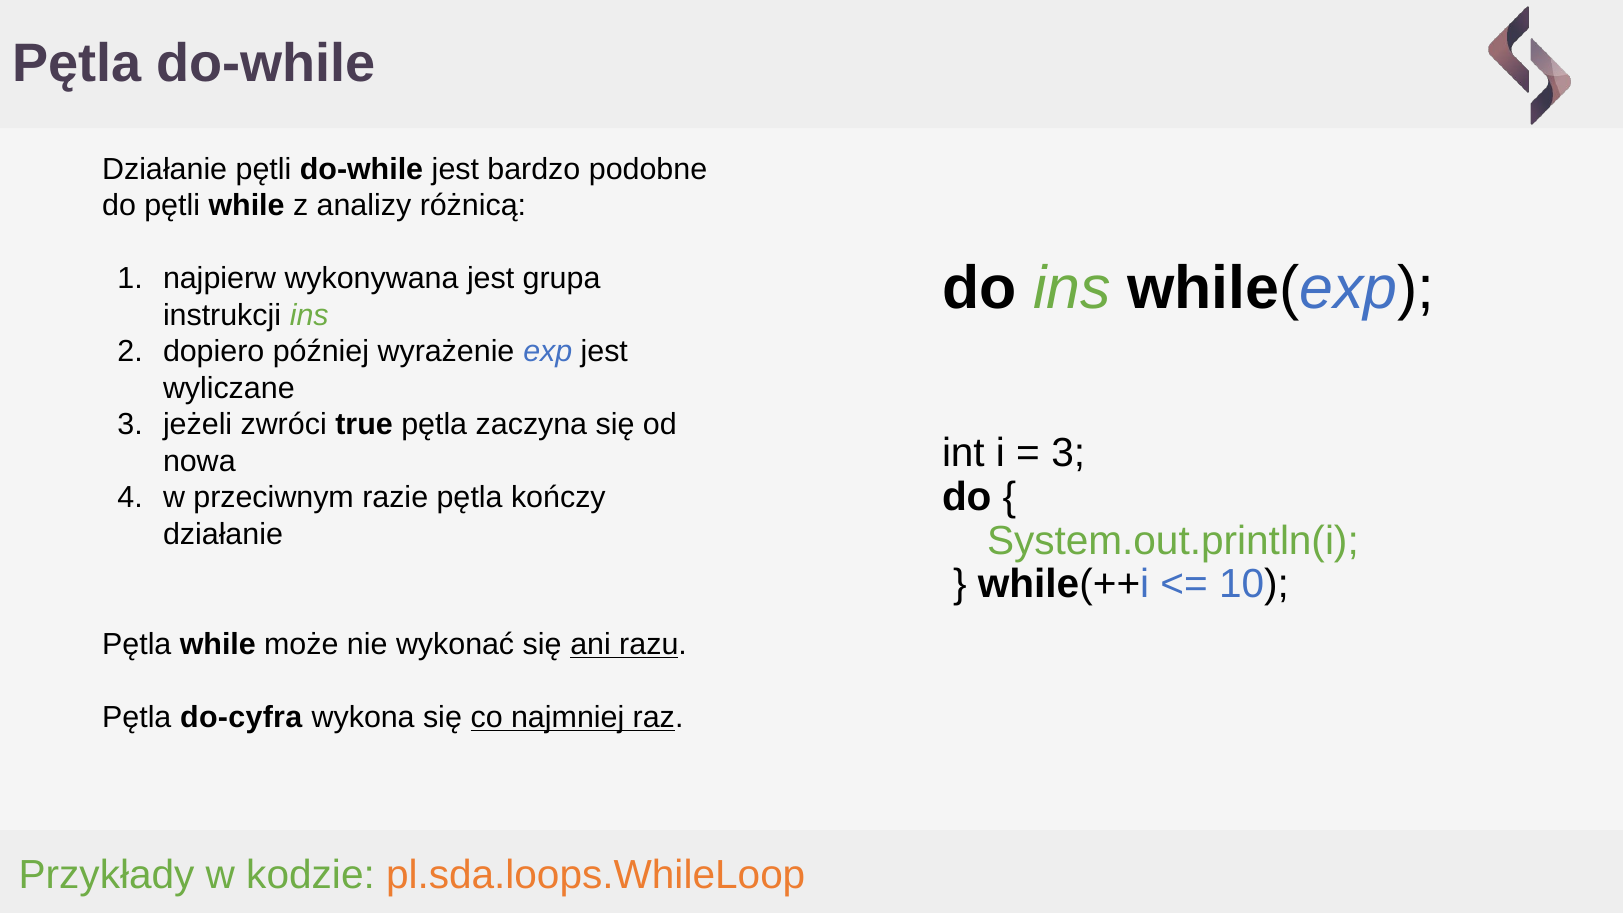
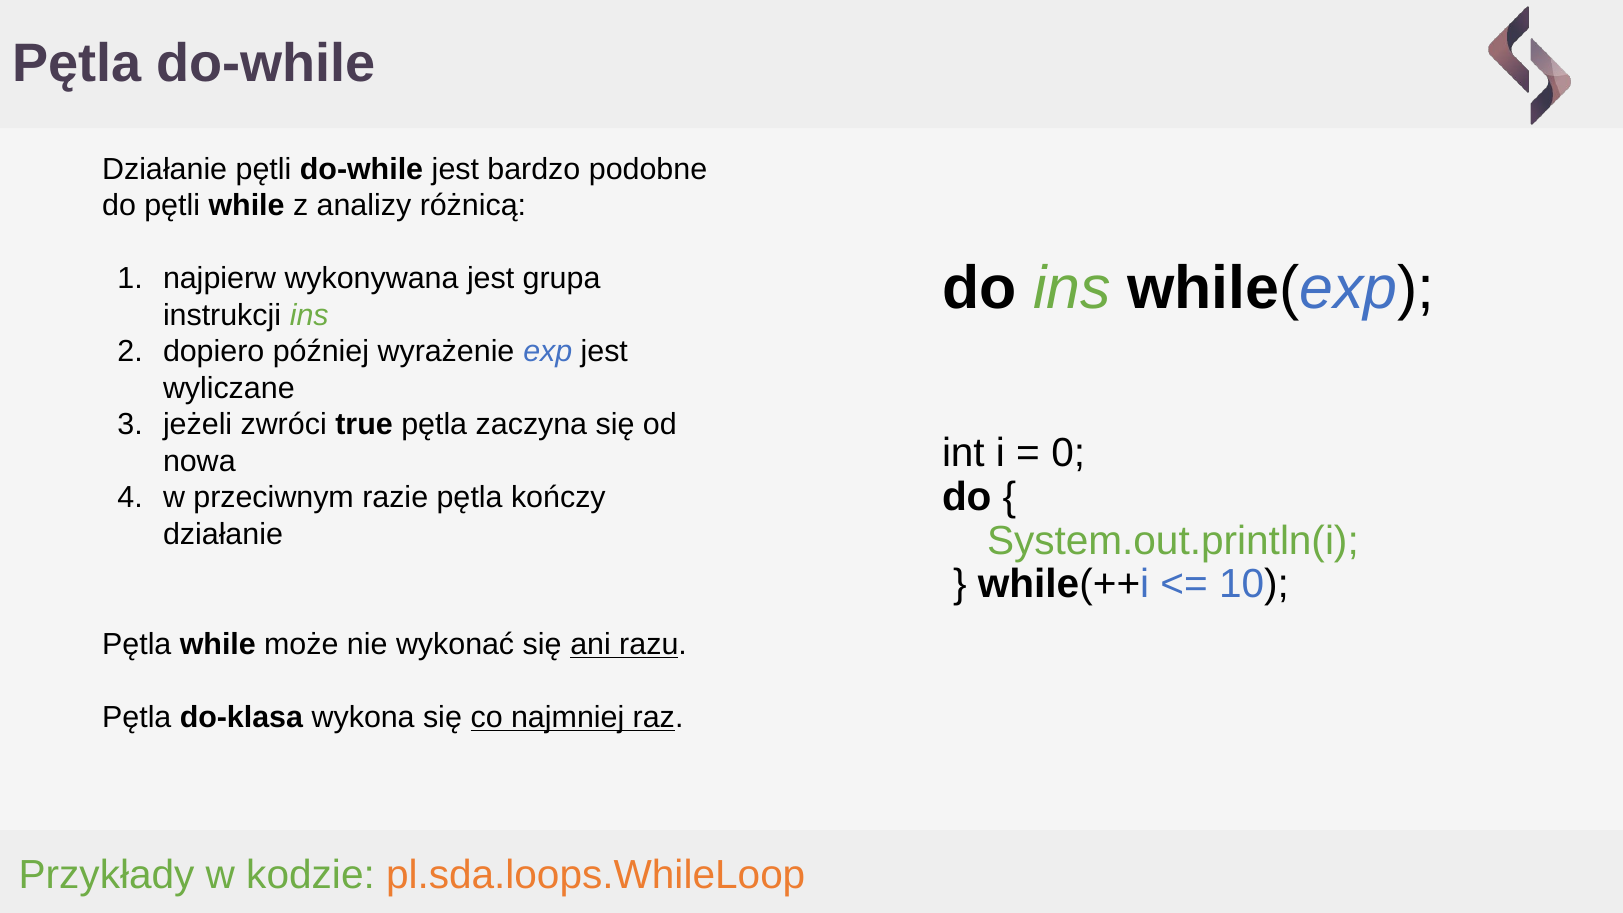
3: 3 -> 0 (1068, 453)
do-cyfra: do-cyfra -> do-klasa (241, 717)
